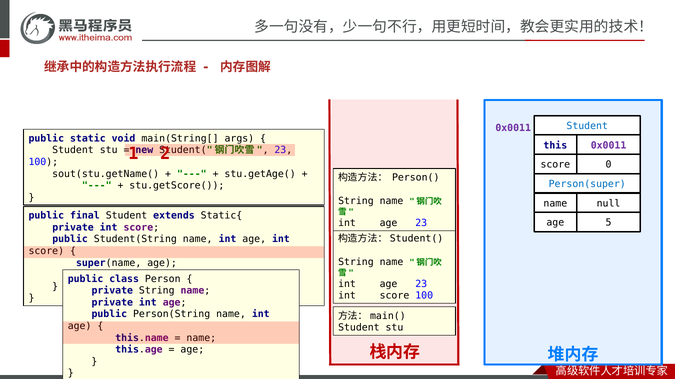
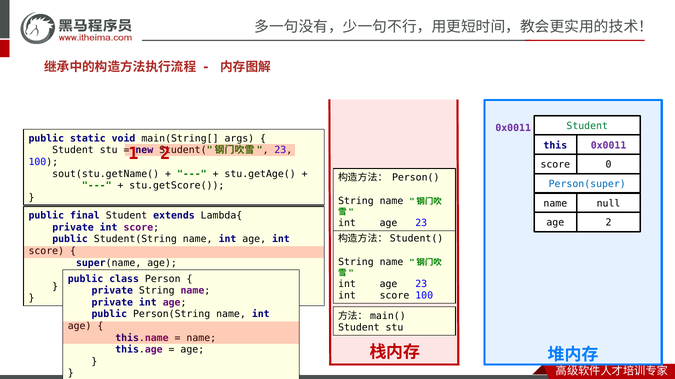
Student colour: blue -> green (587, 126)
Static{: Static{ -> Lambda{ (221, 216)
age 5: 5 -> 2 (609, 223)
